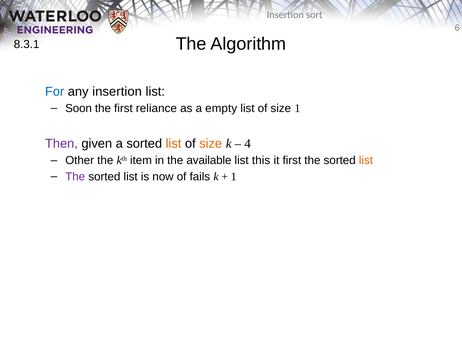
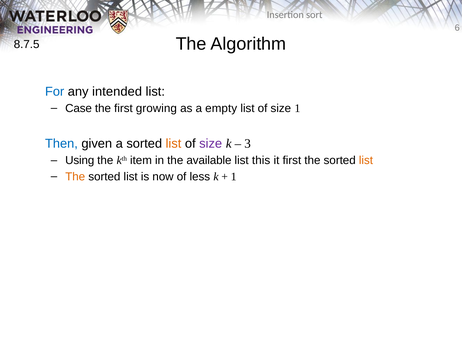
8.3.1: 8.3.1 -> 8.7.5 (27, 44)
any insertion: insertion -> intended (117, 92)
Soon: Soon -> Case (79, 109)
reliance: reliance -> growing (156, 109)
Then colour: purple -> blue (61, 144)
size colour: orange -> purple (211, 144)
4: 4 -> 3 (248, 144)
Other: Other -> Using (80, 161)
The colour: purple -> orange (75, 177)
fails: fails -> less (200, 177)
